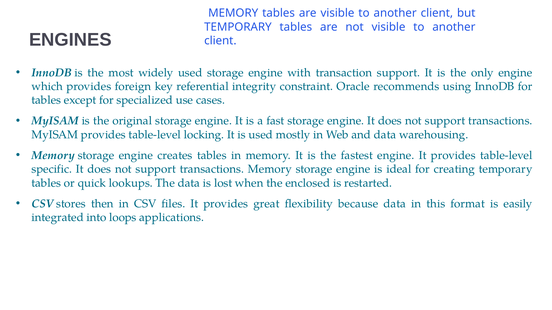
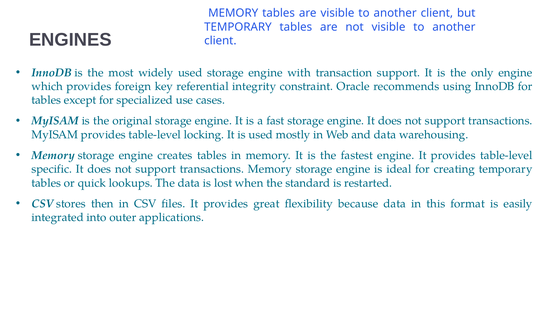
enclosed: enclosed -> standard (308, 183)
loops: loops -> outer (123, 218)
